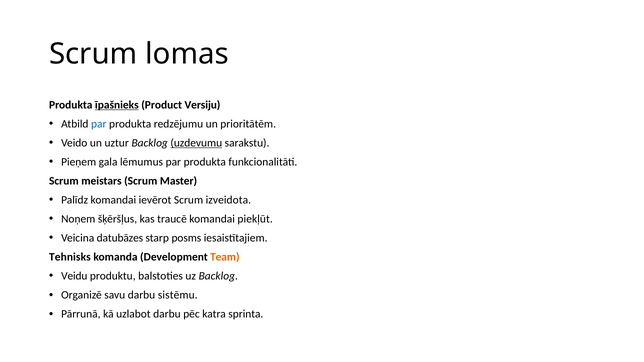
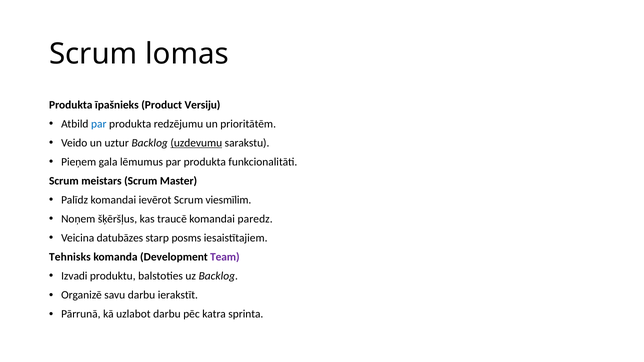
īpašnieks underline: present -> none (117, 105)
izveidota: izveidota -> viesmīlim (228, 200)
piekļūt: piekļūt -> paredz (255, 219)
Team colour: orange -> purple (225, 257)
Veidu: Veidu -> Izvadi (74, 276)
sistēmu: sistēmu -> ierakstīt (178, 295)
